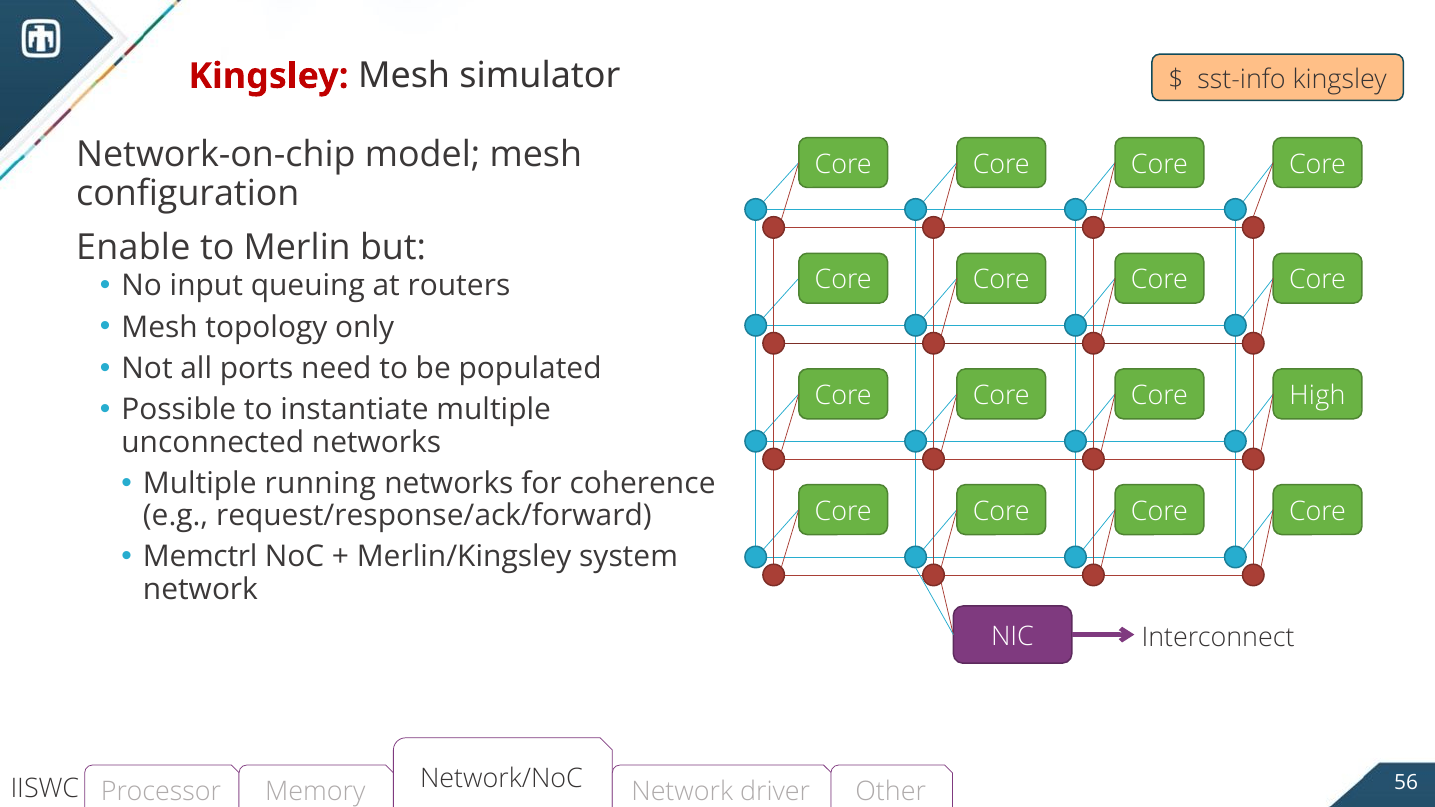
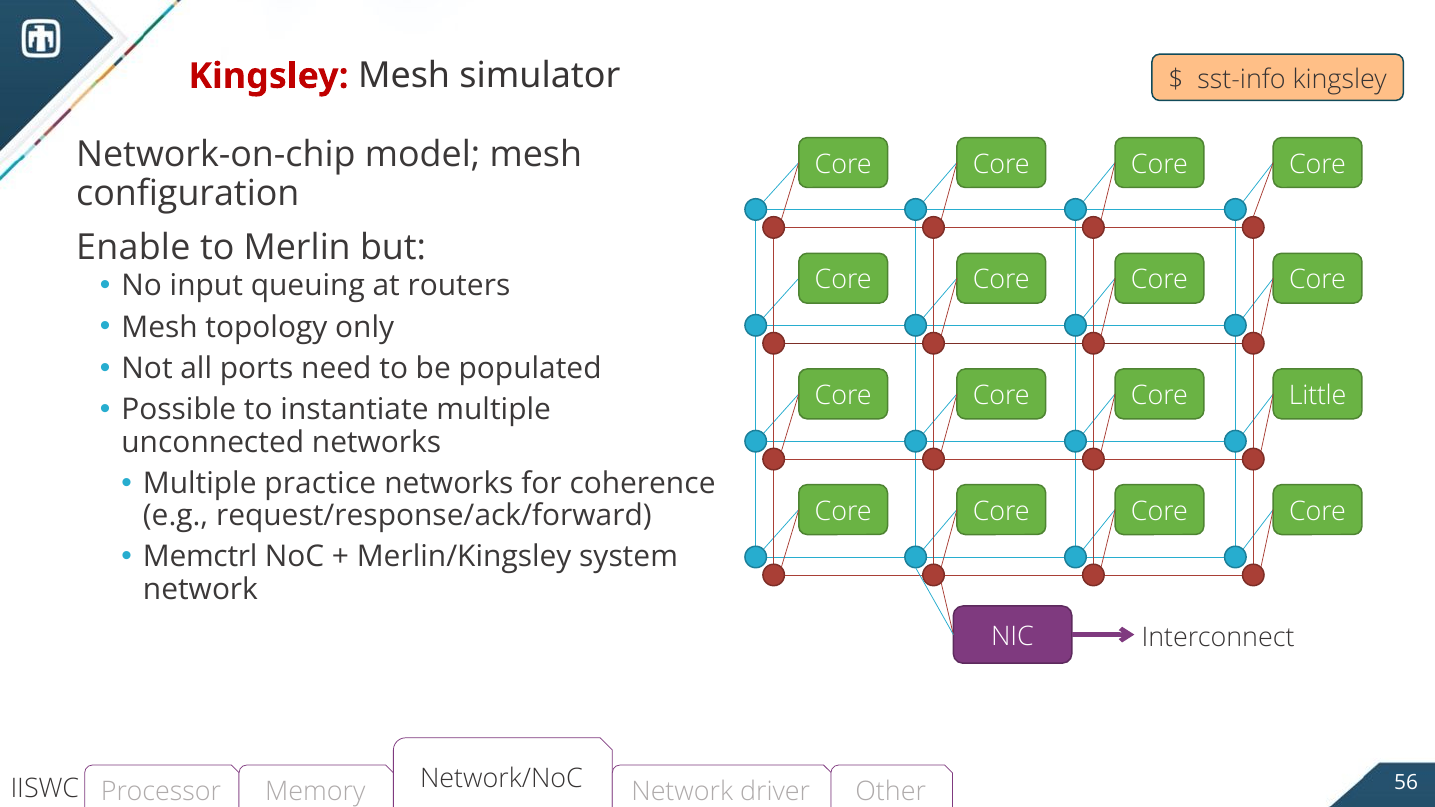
High: High -> Little (1318, 396)
running: running -> practice (320, 484)
